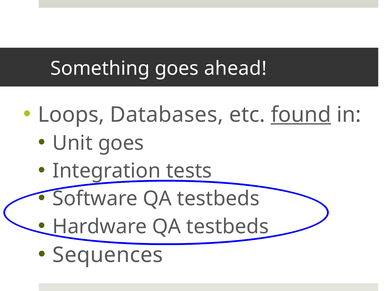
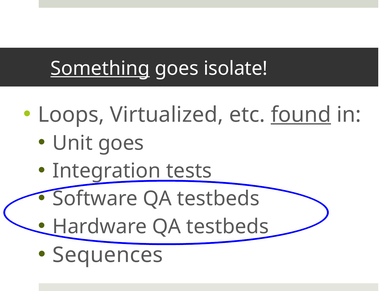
Something underline: none -> present (100, 68)
ahead: ahead -> isolate (236, 68)
Databases: Databases -> Virtualized (167, 115)
